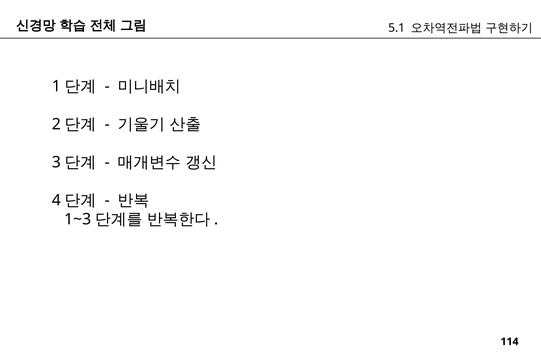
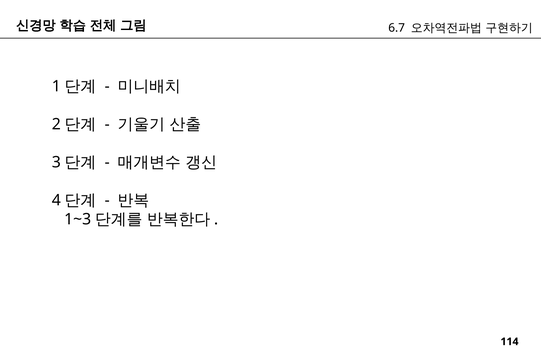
5.1: 5.1 -> 6.7 (397, 28)
